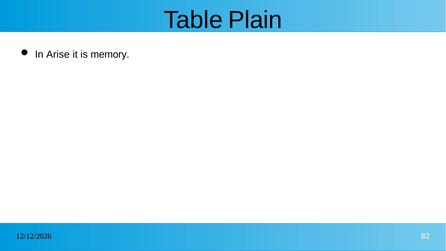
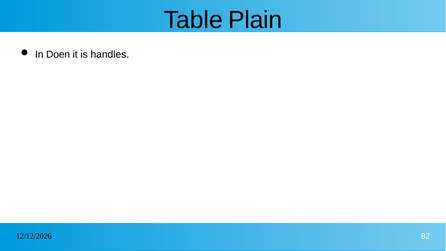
Arise: Arise -> Doen (58, 55)
memory: memory -> handles (110, 55)
